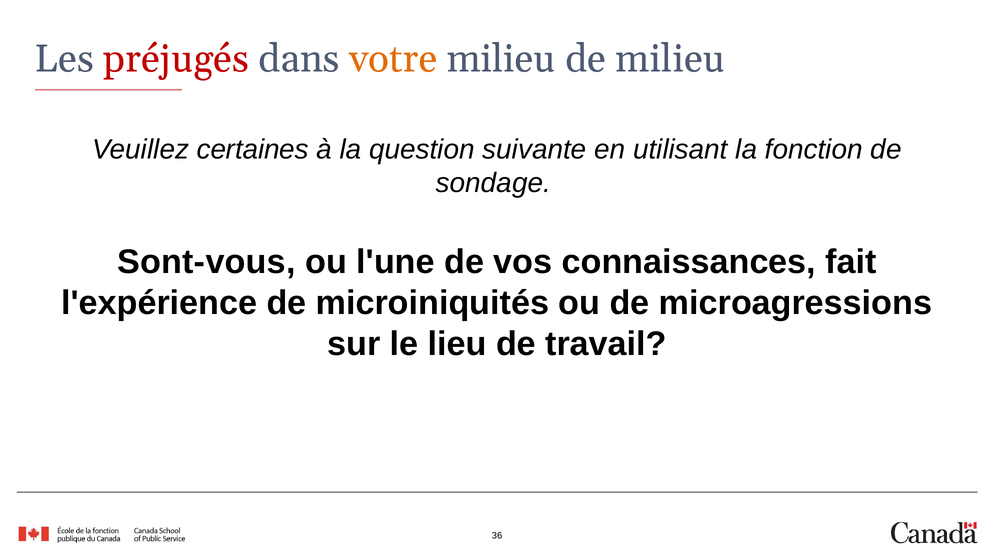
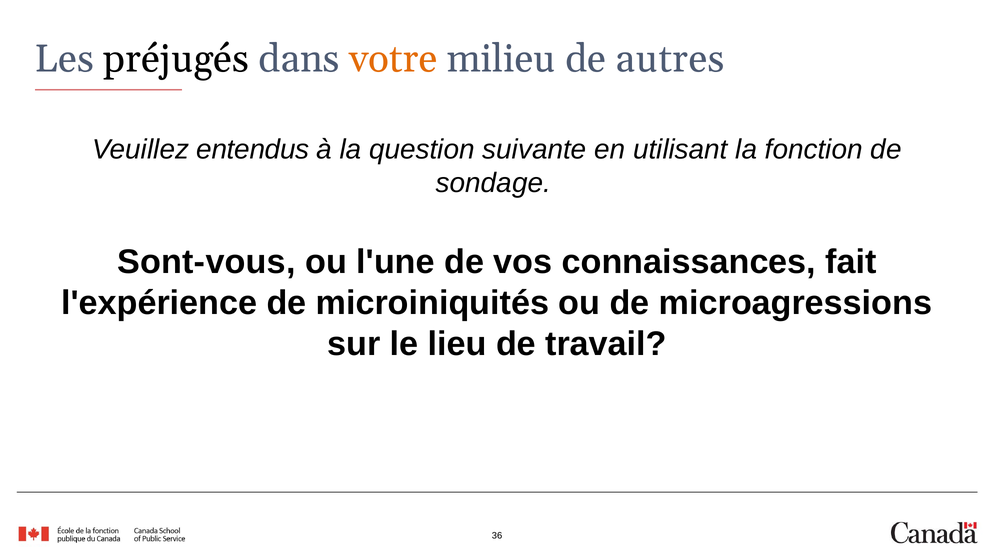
préjugés colour: red -> black (176, 59)
de milieu: milieu -> autres (670, 59)
certaines: certaines -> entendus (253, 150)
